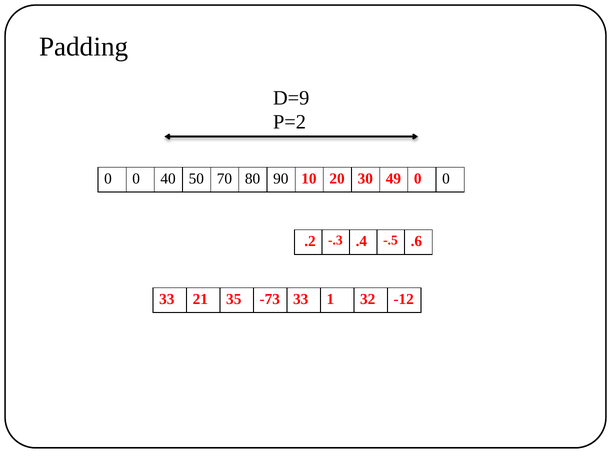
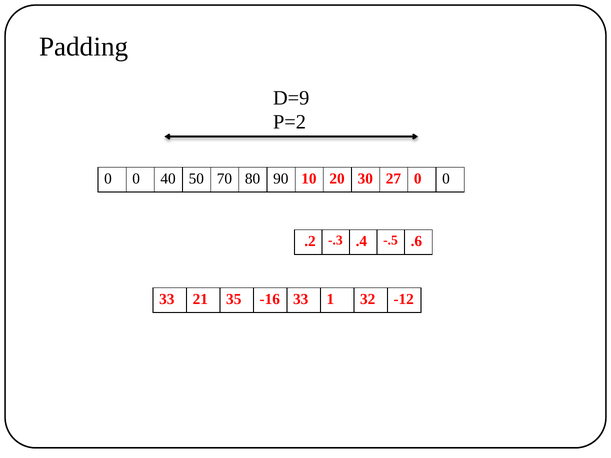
49: 49 -> 27 (393, 179)
-73: -73 -> -16 (270, 300)
